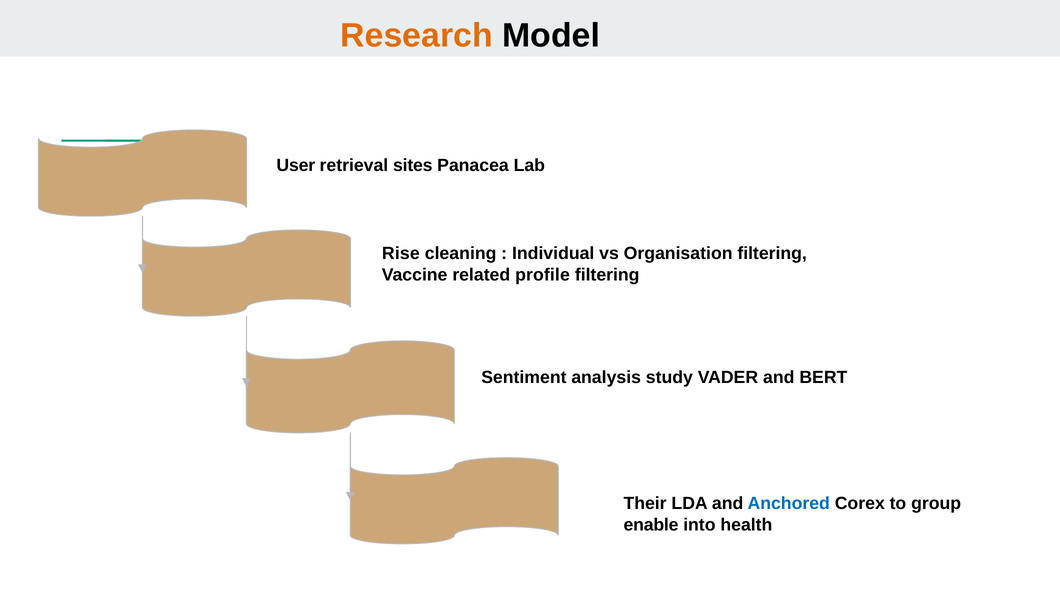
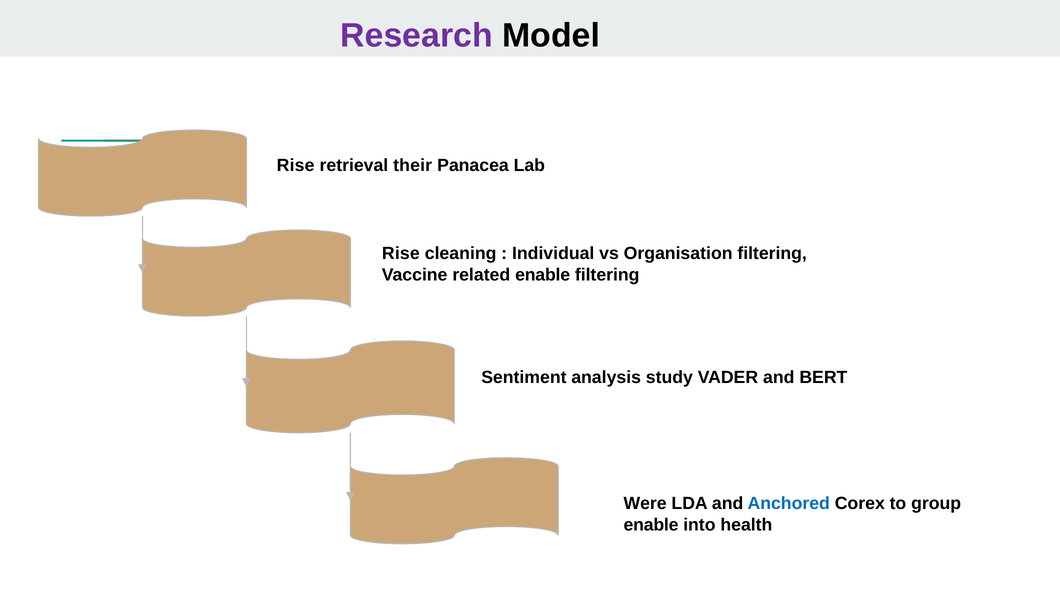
Research colour: orange -> purple (417, 35)
User: User -> Rise (296, 165)
sites: sites -> their (413, 165)
related profile: profile -> enable (543, 275)
Their: Their -> Were (645, 504)
